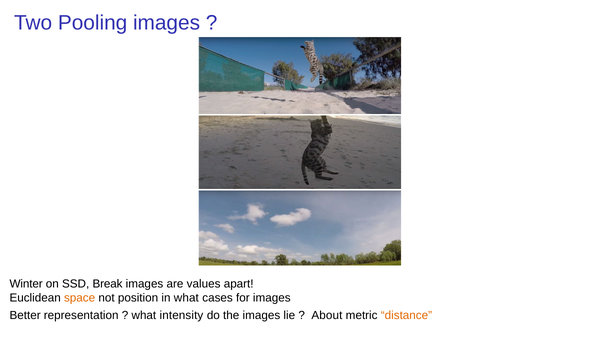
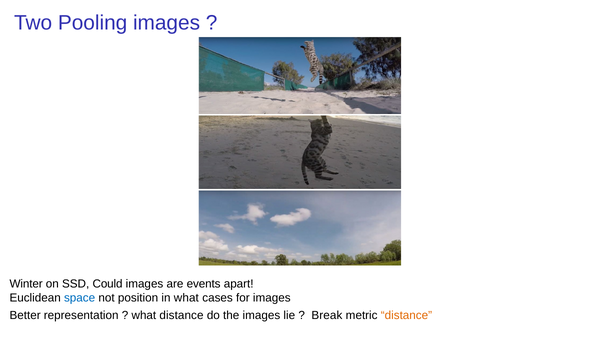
Break: Break -> Could (108, 283)
values: values -> events (204, 283)
space colour: orange -> blue (80, 297)
what intensity: intensity -> distance (181, 315)
About: About -> Break (327, 315)
